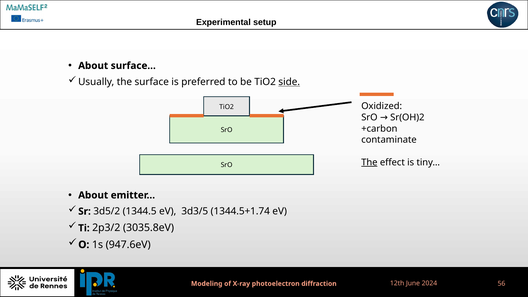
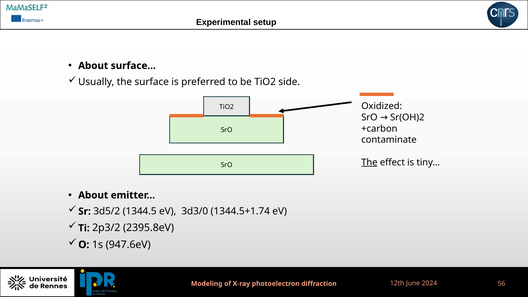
side underline: present -> none (289, 82)
3d3/5: 3d3/5 -> 3d3/0 (195, 211)
3035.8eV: 3035.8eV -> 2395.8eV (149, 228)
